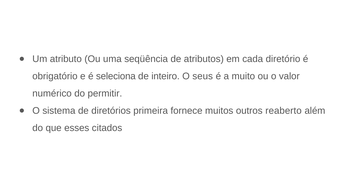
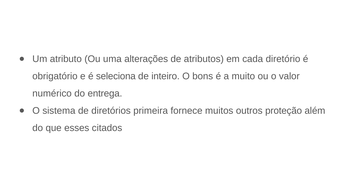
seqüência: seqüência -> alterações (146, 59)
seus: seus -> bons (203, 76)
permitir: permitir -> entrega (105, 93)
reaberto: reaberto -> proteção (284, 111)
